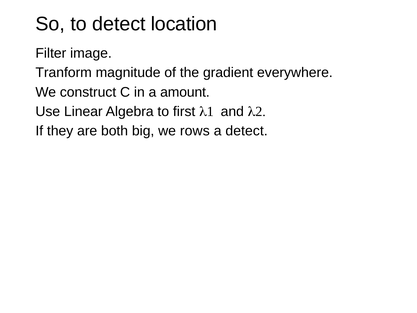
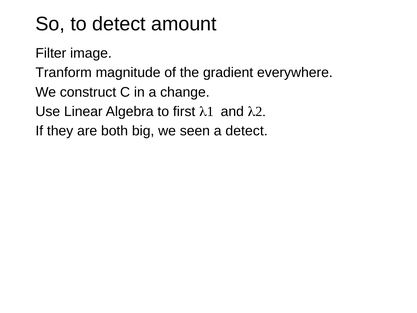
location: location -> amount (184, 24)
amount: amount -> change (185, 92)
rows: rows -> seen (195, 131)
